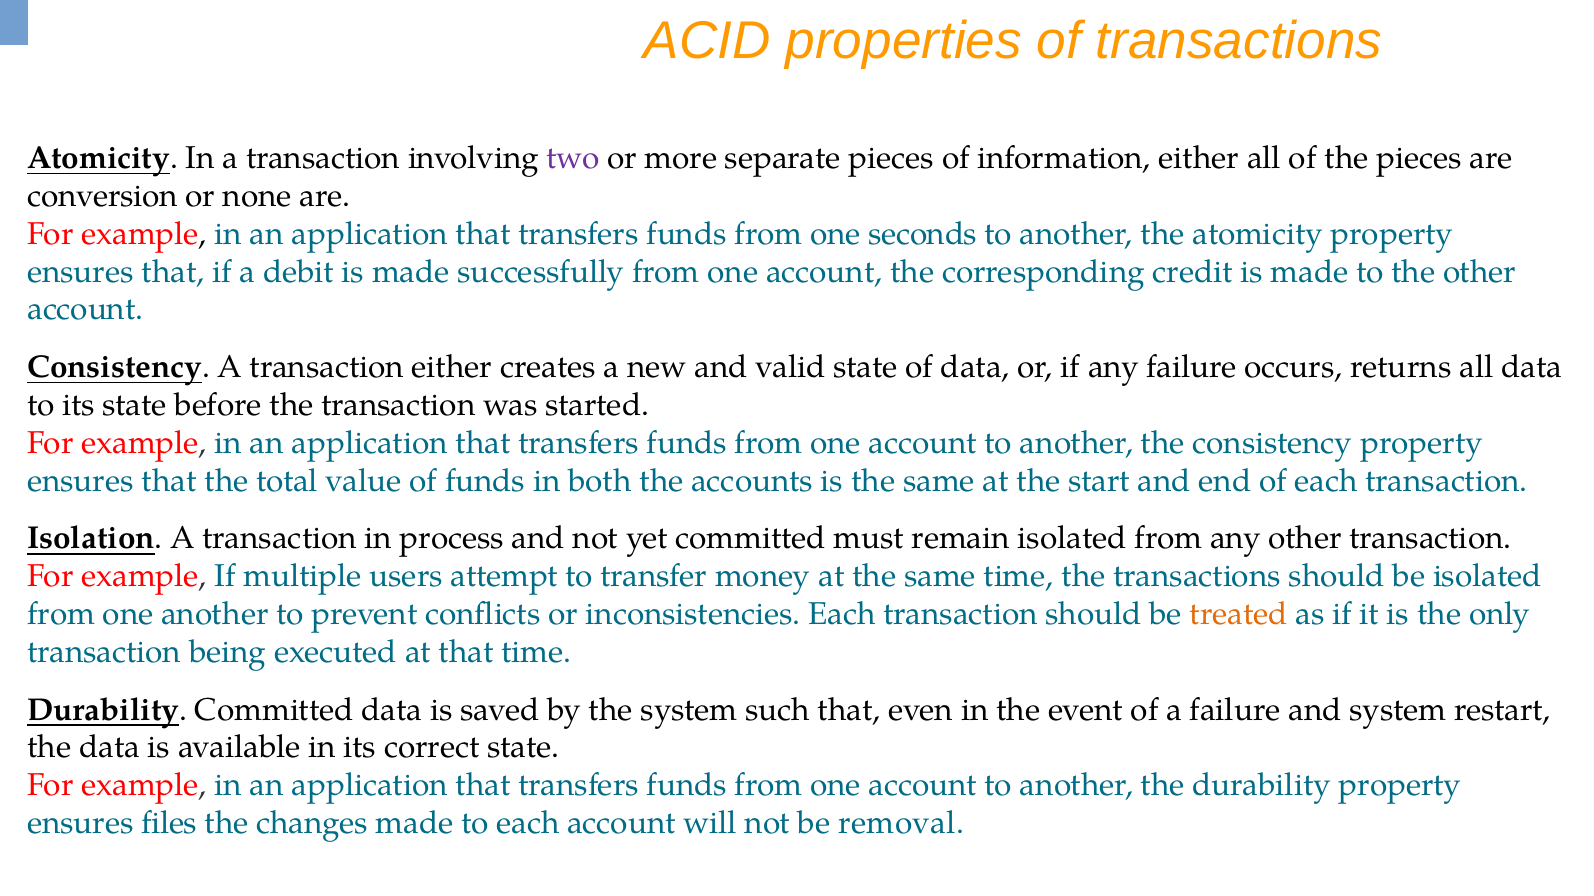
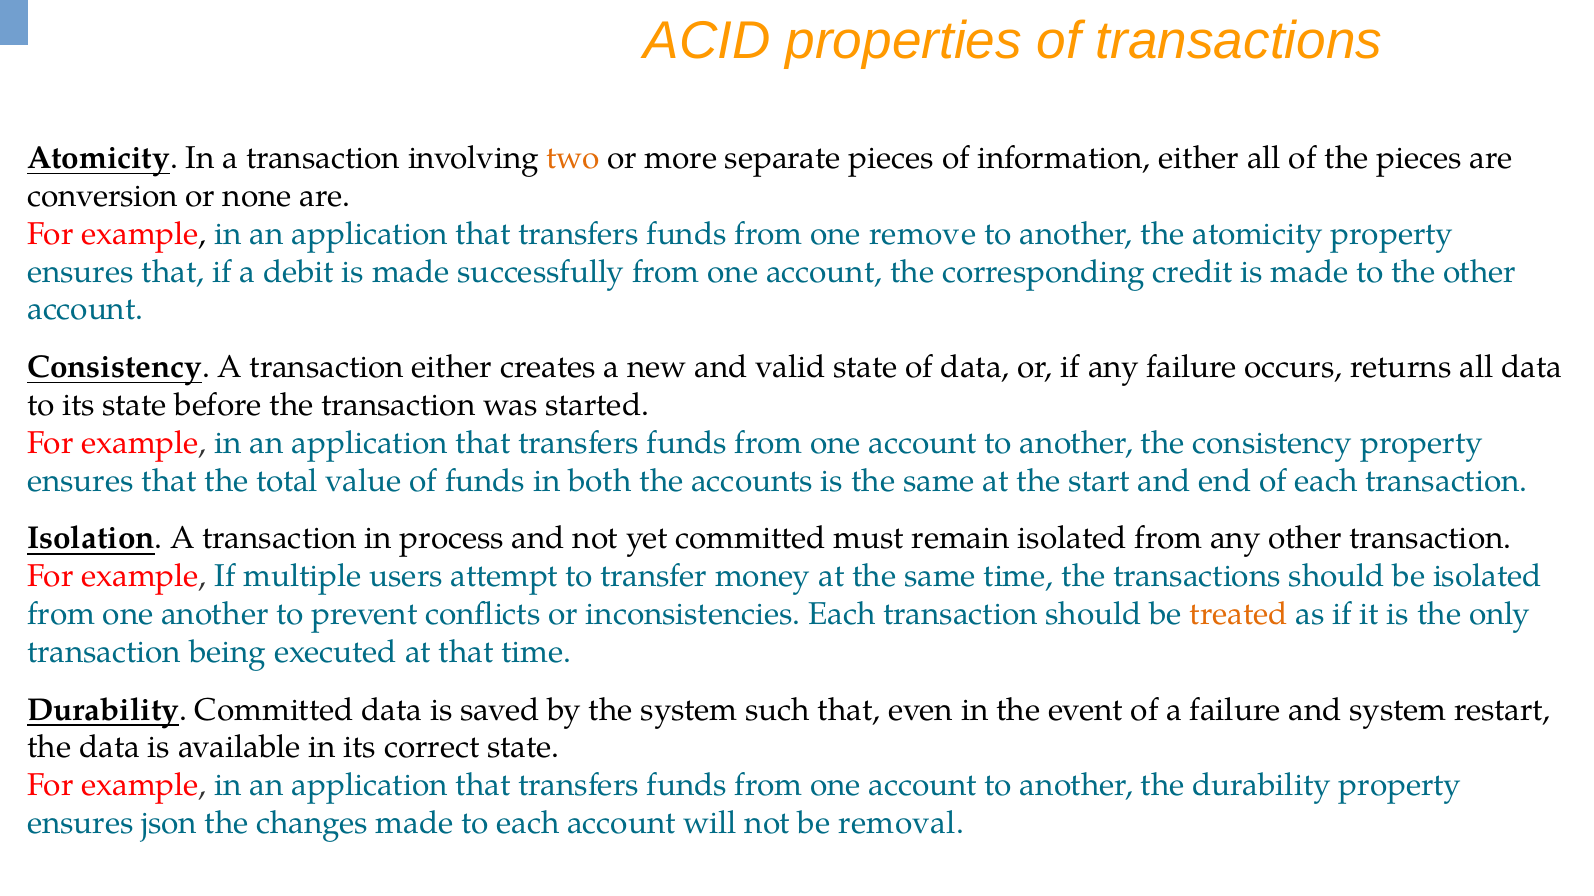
two colour: purple -> orange (573, 158)
seconds: seconds -> remove (923, 234)
files: files -> json (169, 824)
